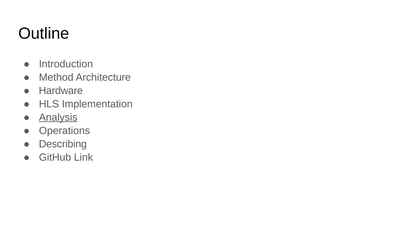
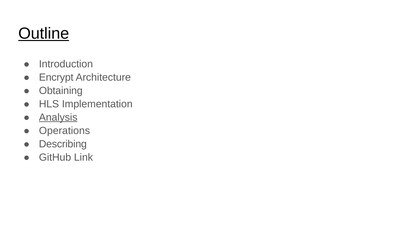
Outline underline: none -> present (44, 34)
Method: Method -> Encrypt (56, 77)
Hardware: Hardware -> Obtaining (61, 91)
